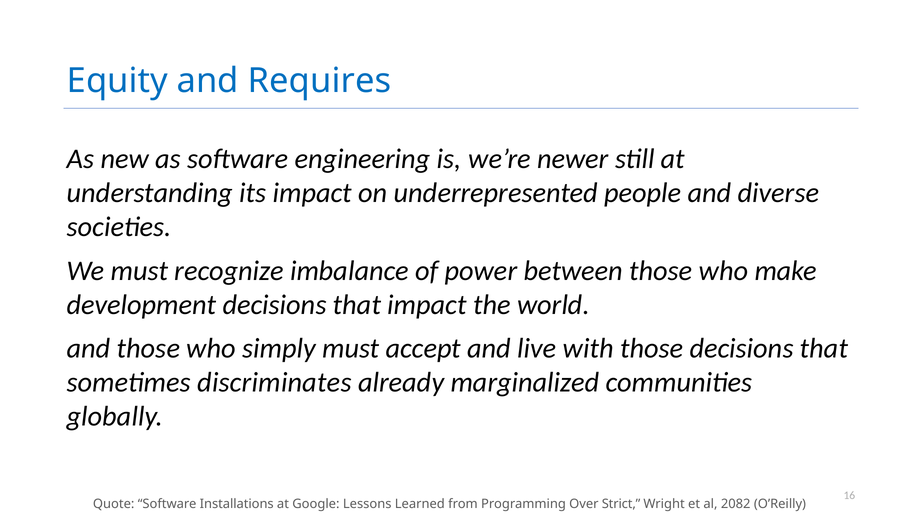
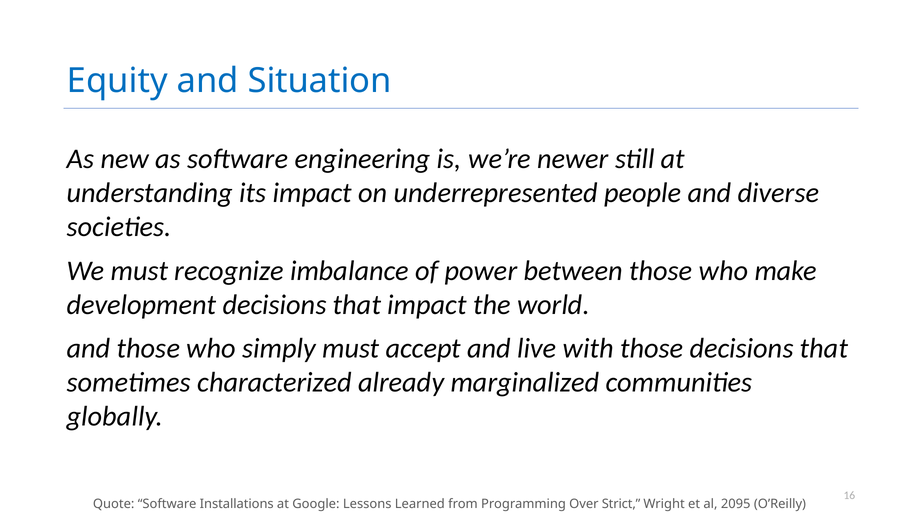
Requires: Requires -> Situation (320, 81)
discriminates: discriminates -> characterized (275, 382)
2082: 2082 -> 2095 (736, 504)
